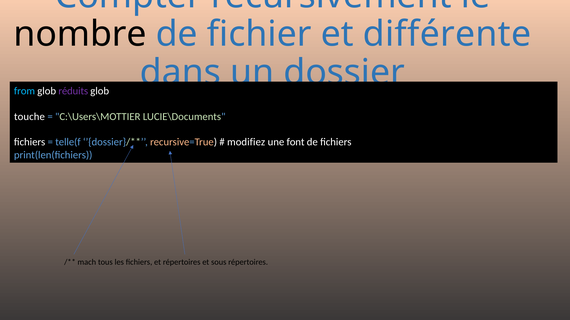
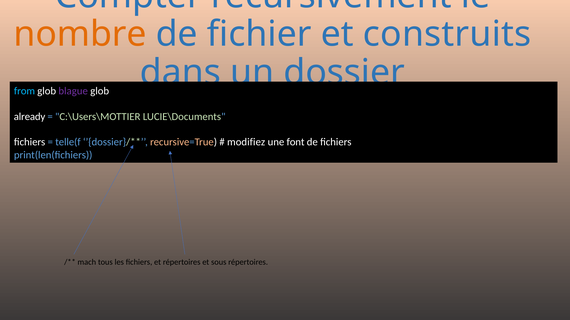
nombre colour: black -> orange (80, 34)
différente: différente -> construits (447, 34)
réduits: réduits -> blague (73, 91)
touche: touche -> already (30, 117)
